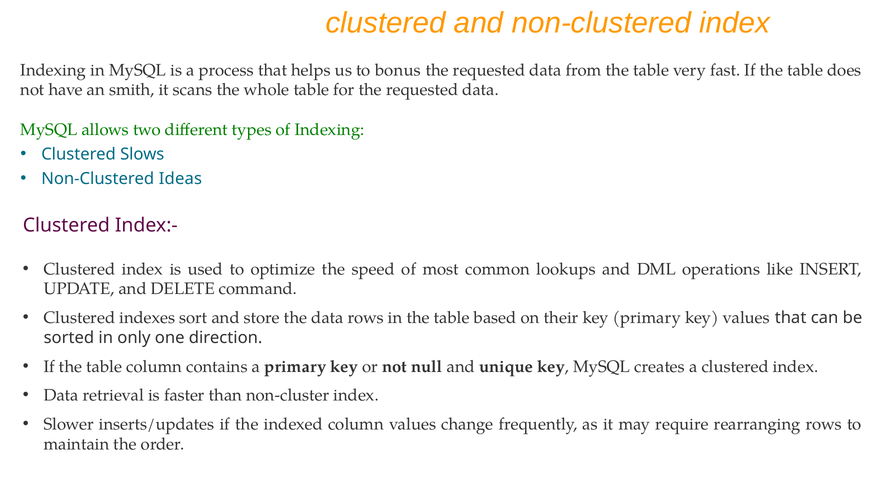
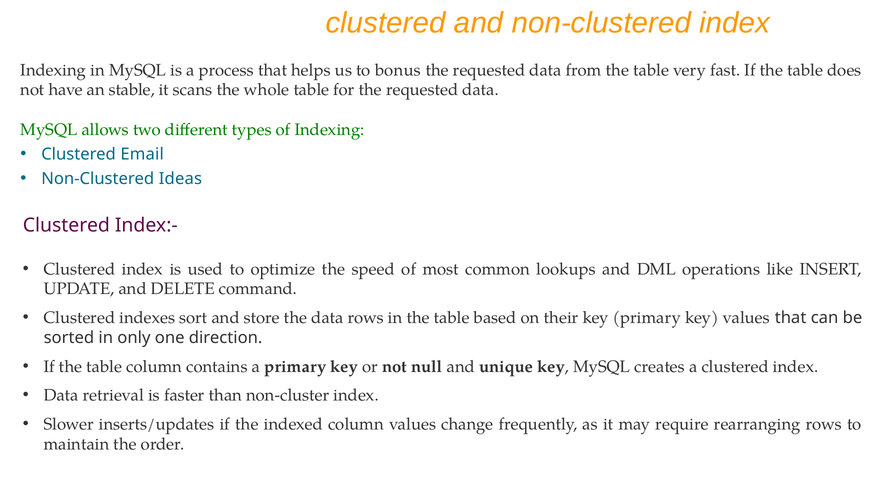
smith: smith -> stable (132, 90)
Slows: Slows -> Email (142, 154)
